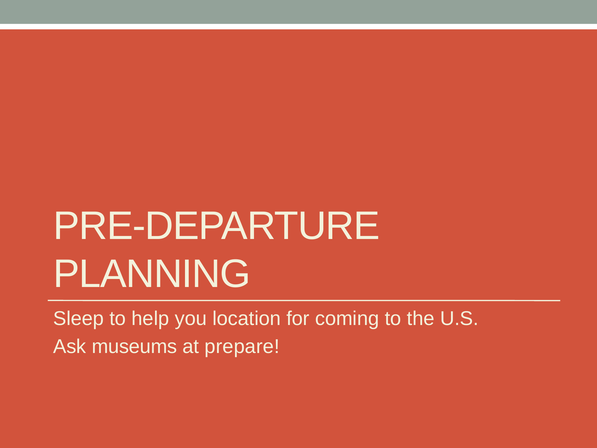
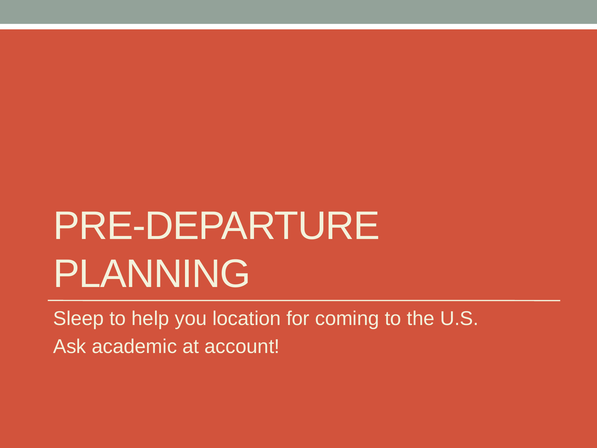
museums: museums -> academic (134, 346)
prepare: prepare -> account (242, 346)
